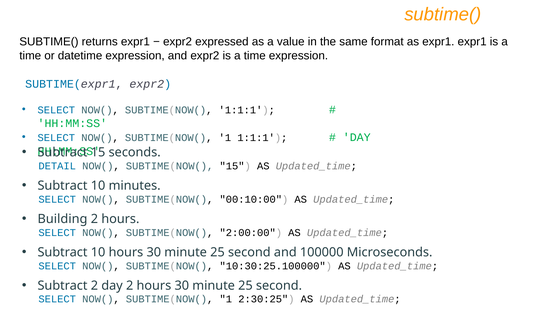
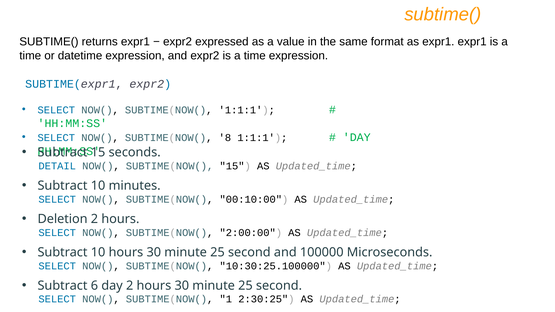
1: 1 -> 8 (225, 138)
Building: Building -> Deletion (63, 219)
Subtract 2: 2 -> 6 (94, 286)
